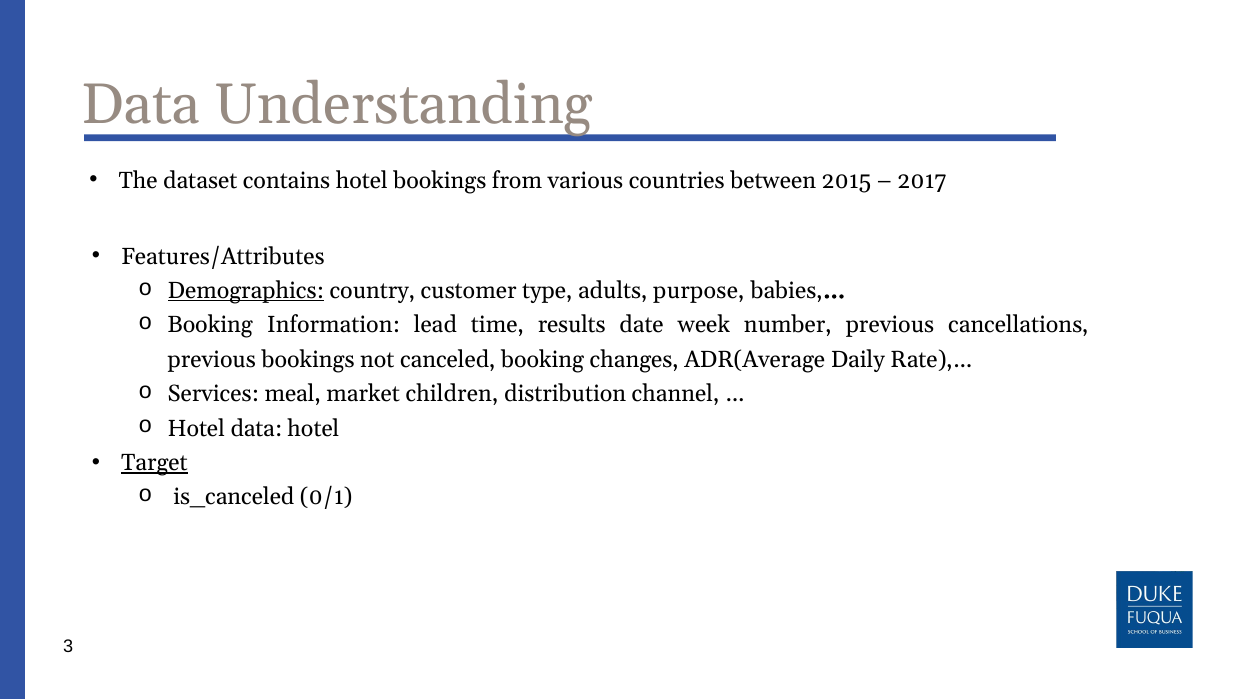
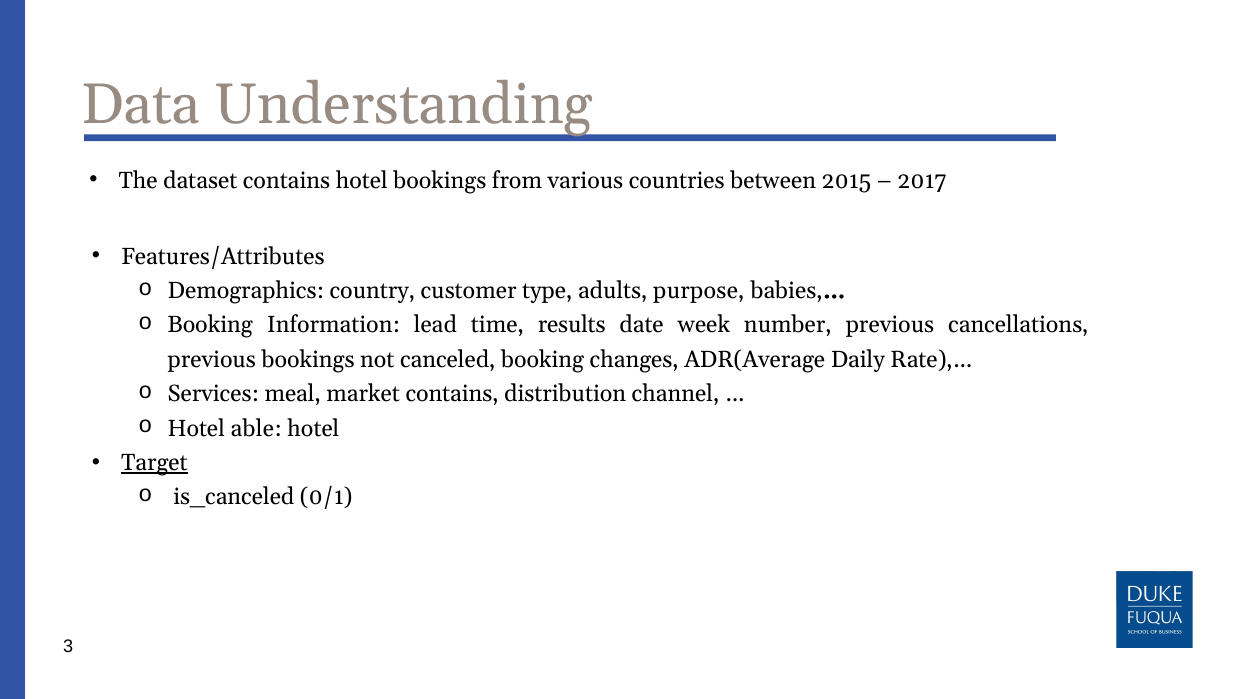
Demographics underline: present -> none (246, 291)
market children: children -> contains (452, 394)
Hotel data: data -> able (256, 428)
